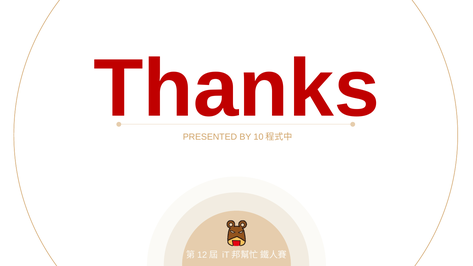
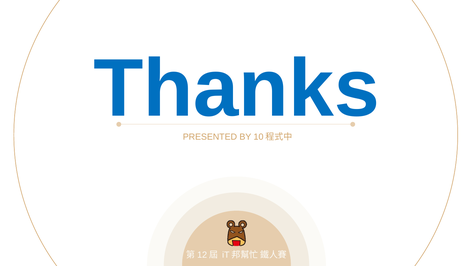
Thanks colour: red -> blue (236, 89)
